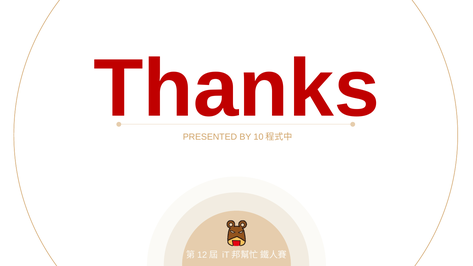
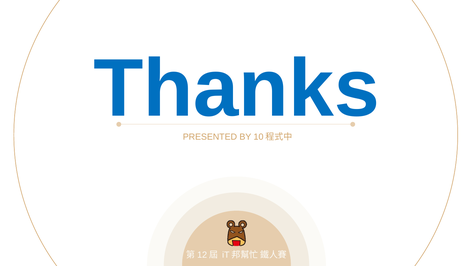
Thanks colour: red -> blue (236, 89)
